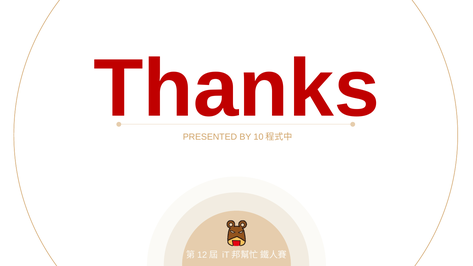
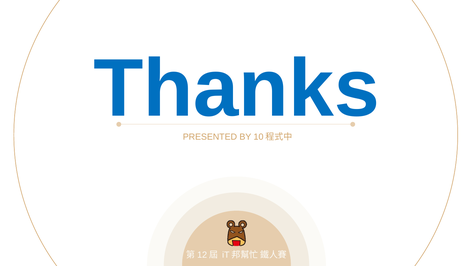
Thanks colour: red -> blue (236, 89)
